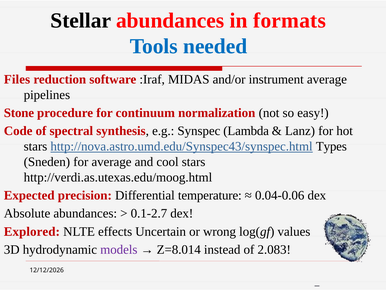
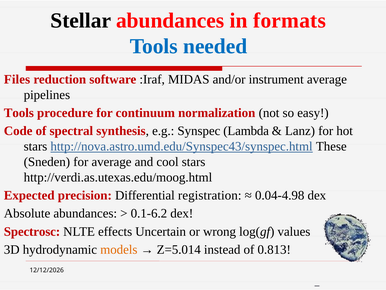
Stone: Stone -> Tools (19, 113)
Types: Types -> These (331, 146)
temperature: temperature -> registration (210, 195)
0.04-0.06: 0.04-0.06 -> 0.04-4.98 (280, 195)
0.1-2.7: 0.1-2.7 -> 0.1-6.2 (149, 213)
Explored: Explored -> Spectrosc (32, 231)
models colour: purple -> orange (119, 249)
Z=8.014: Z=8.014 -> Z=5.014 (179, 249)
2.083: 2.083 -> 0.813 (274, 249)
